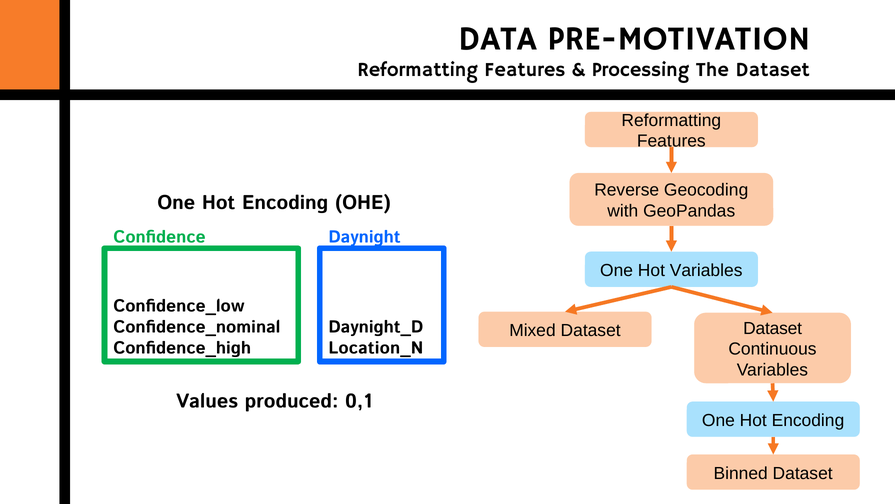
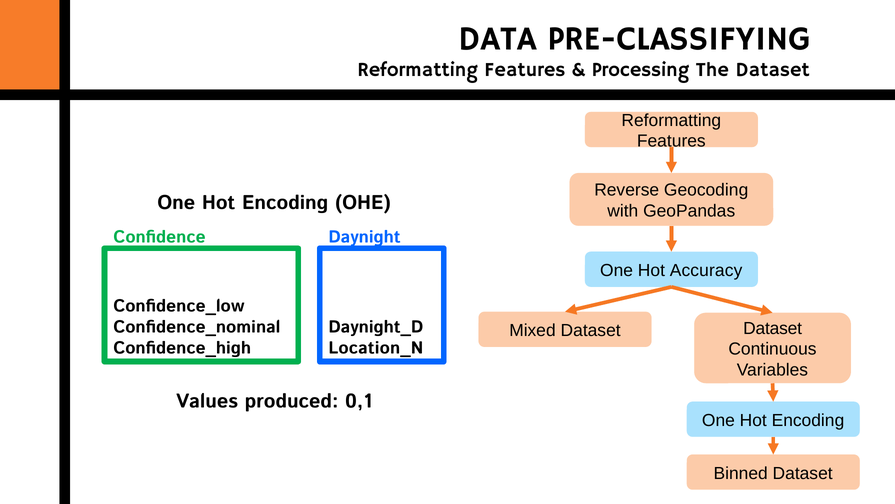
PRE-MOTIVATION: PRE-MOTIVATION -> PRE-CLASSIFYING (679, 39)
Hot Variables: Variables -> Accuracy (706, 270)
